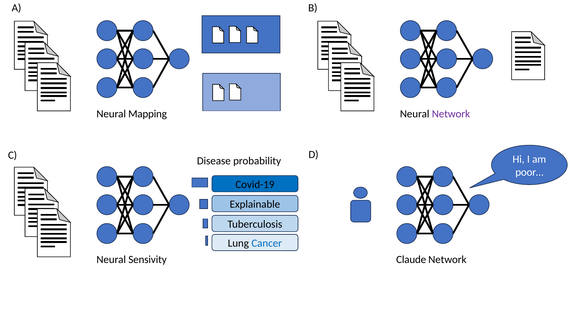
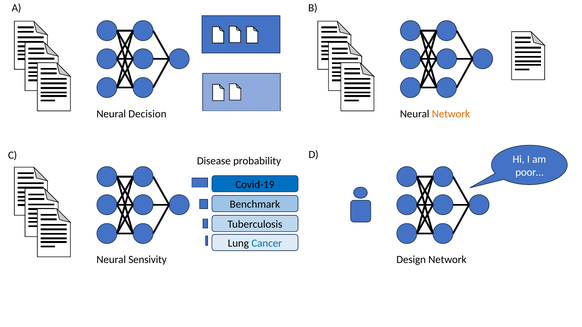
Mapping: Mapping -> Decision (147, 114)
Network colour: purple -> orange (451, 114)
Explainable: Explainable -> Benchmark (255, 205)
Claude: Claude -> Design (411, 260)
